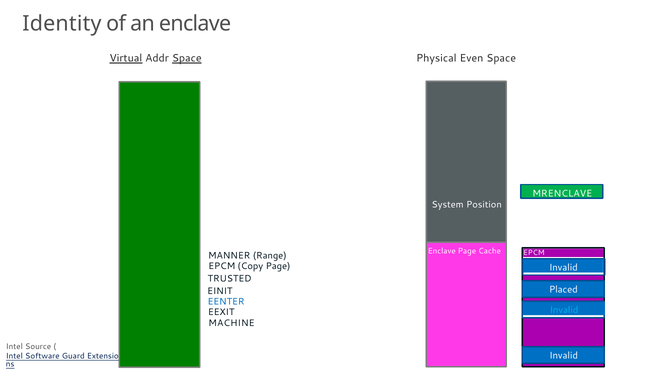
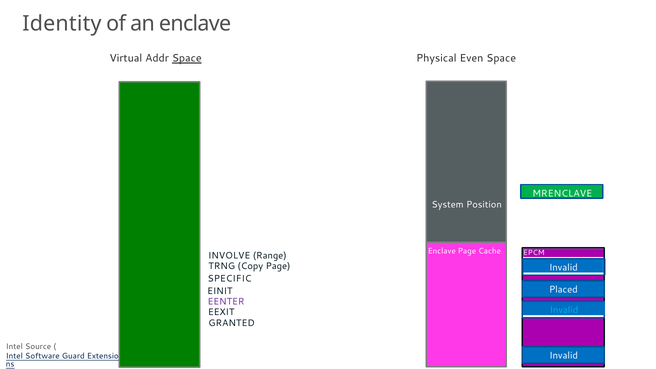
Virtual underline: present -> none (126, 58)
MANNER: MANNER -> INVOLVE (229, 255)
EPCM: EPCM -> TRNG (222, 266)
TRUSTED: TRUSTED -> SPECIFIC (230, 279)
EENTER colour: blue -> purple (226, 302)
MACHINE: MACHINE -> GRANTED (231, 323)
